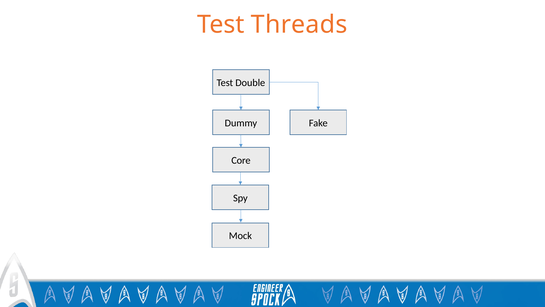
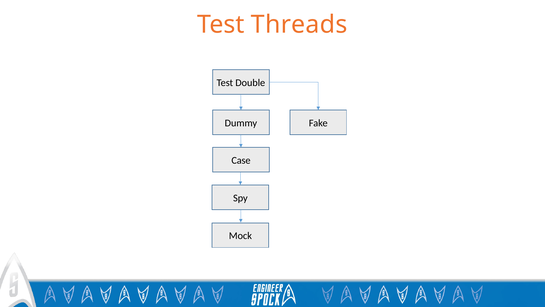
Core: Core -> Case (241, 160)
